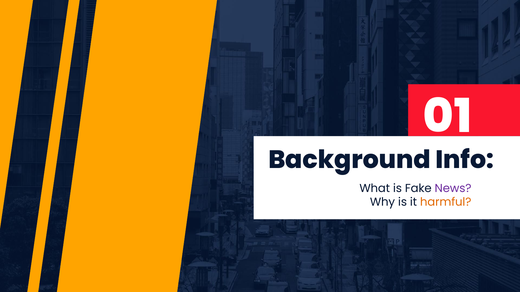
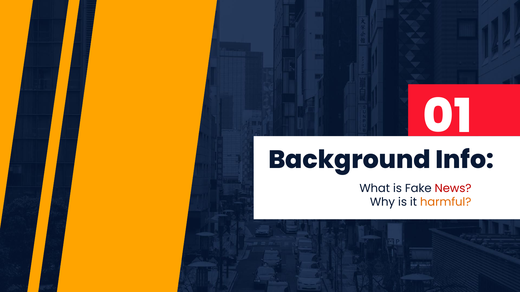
News colour: purple -> red (453, 189)
